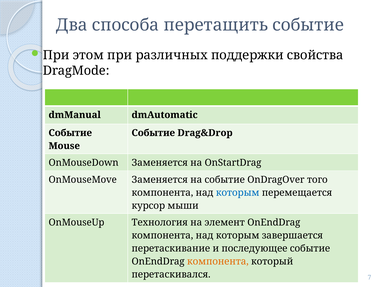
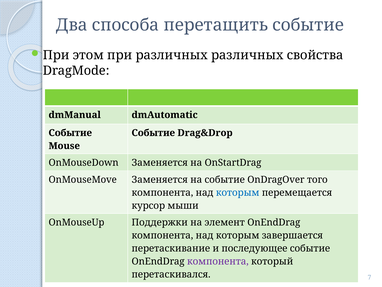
различных поддержки: поддержки -> различных (247, 55)
Технология: Технология -> Поддержки (160, 222)
компонента colour: orange -> purple (218, 261)
